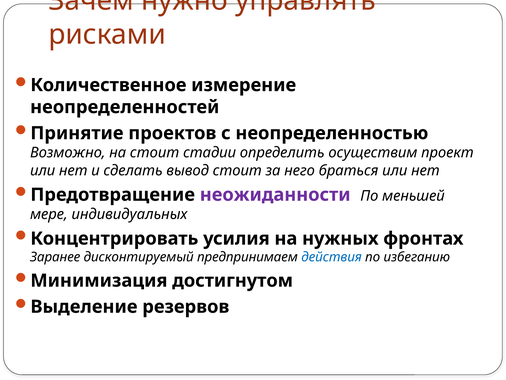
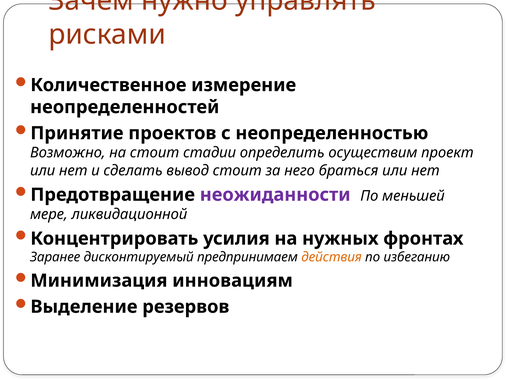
индивидуальных: индивидуальных -> ликвидационной (129, 214)
действия colour: blue -> orange (332, 257)
достигнутом: достигнутом -> инновациям (233, 280)
